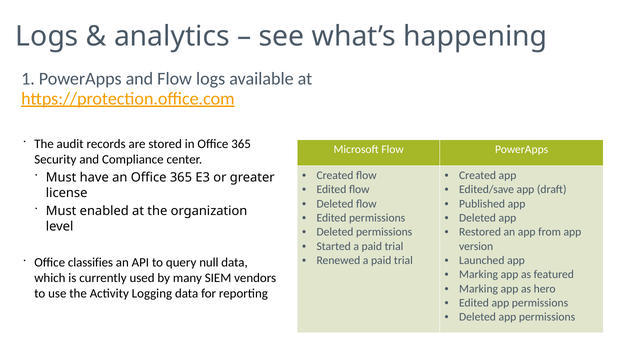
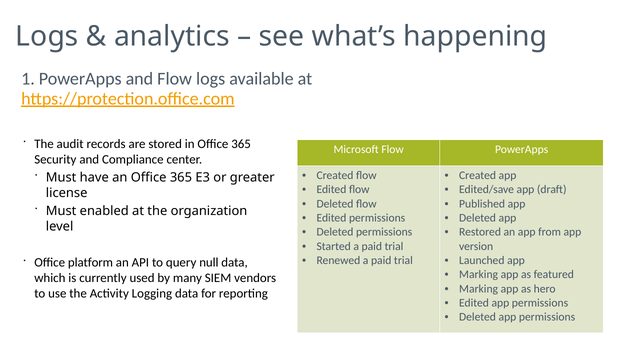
classifies: classifies -> platform (91, 263)
